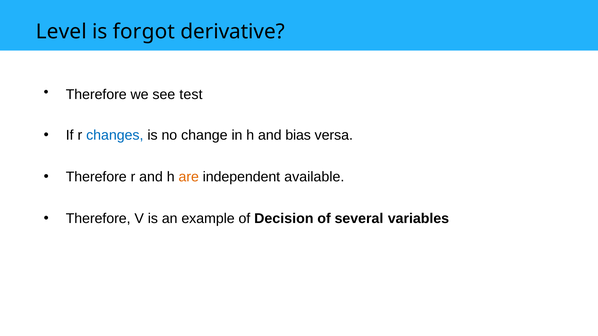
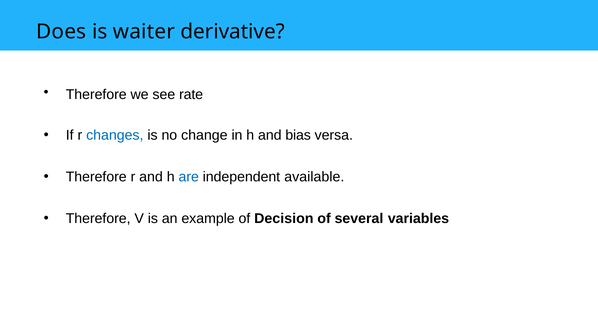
Level: Level -> Does (61, 32)
forgot: forgot -> waiter (144, 32)
test: test -> rate (191, 95)
are colour: orange -> blue (189, 177)
